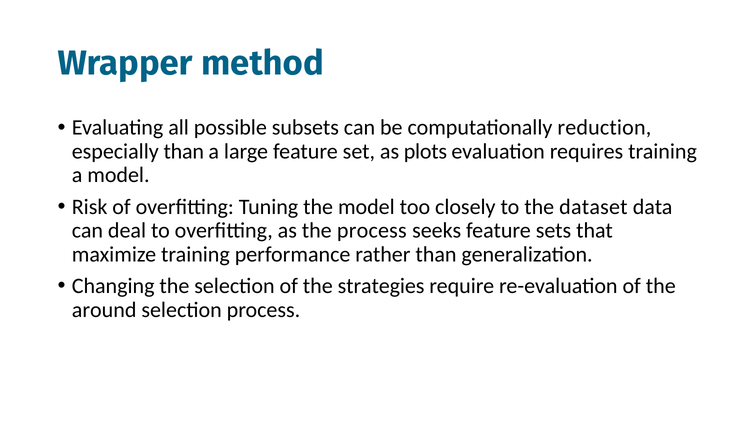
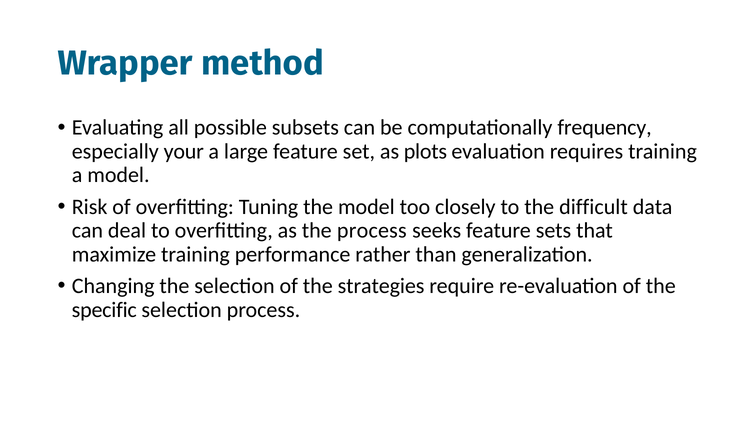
reduction: reduction -> frequency (605, 128)
especially than: than -> your (184, 152)
dataset: dataset -> difficult (594, 207)
around: around -> specific (104, 310)
